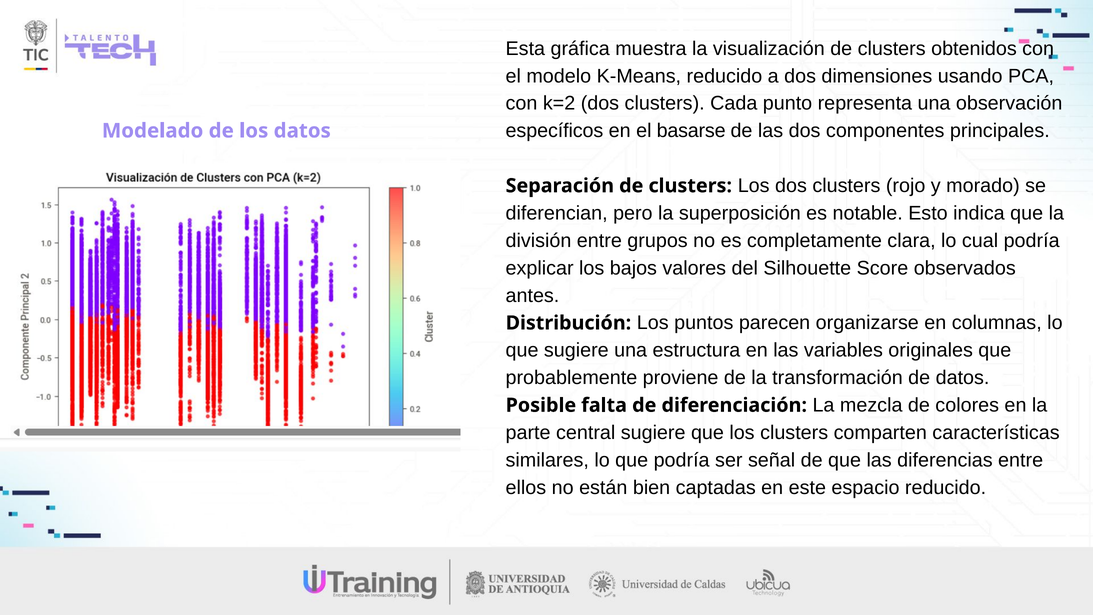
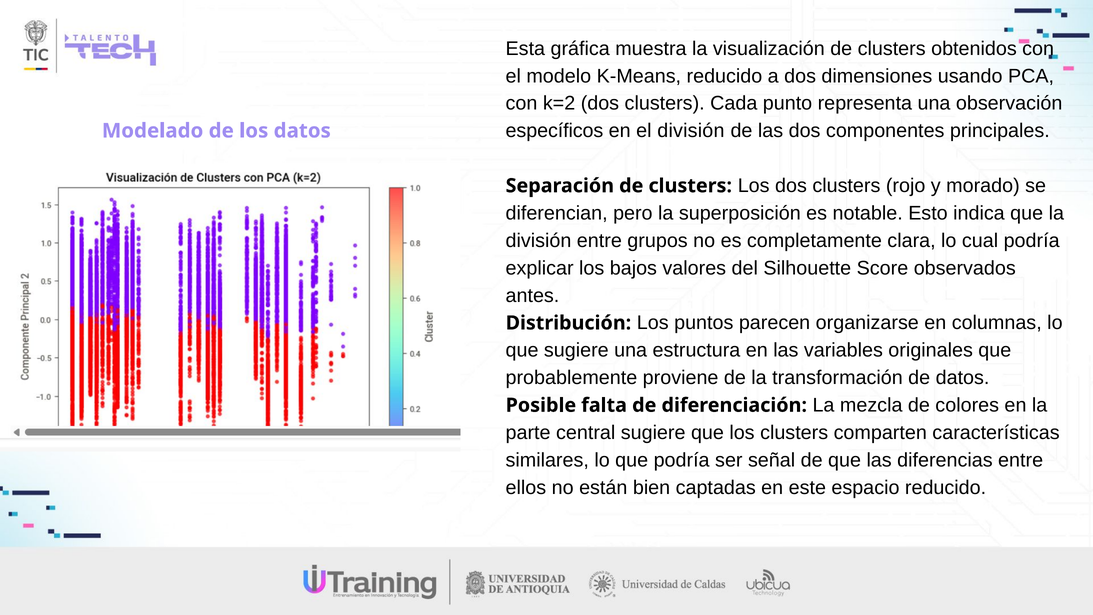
el basarse: basarse -> división (691, 131)
